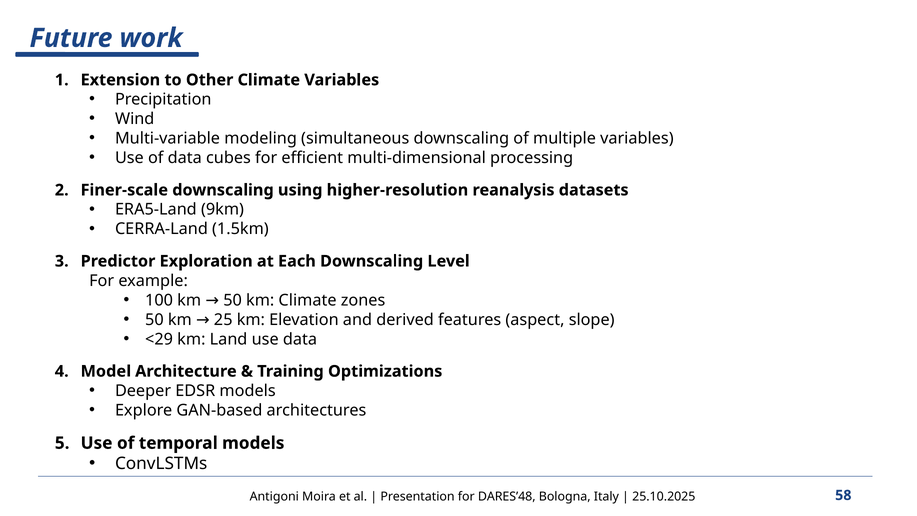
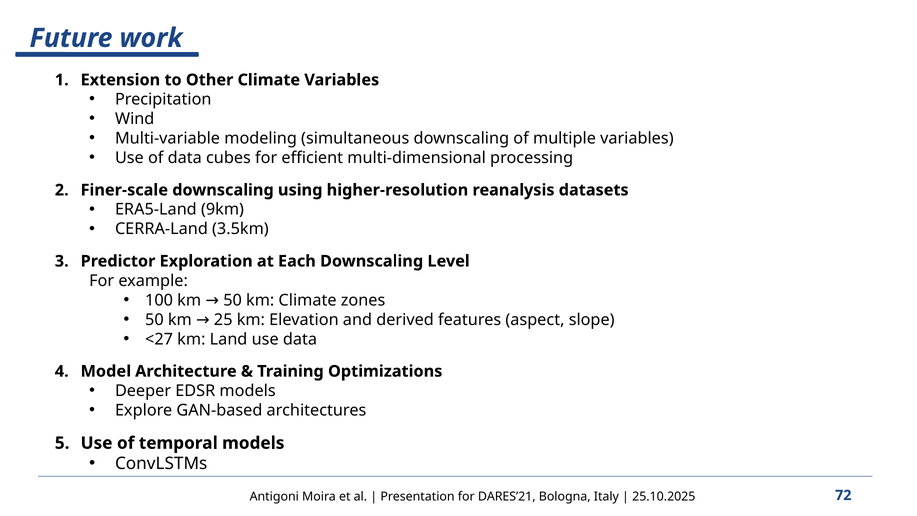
1.5km: 1.5km -> 3.5km (240, 229)
<29: <29 -> <27 (159, 339)
DARES’48: DARES’48 -> DARES’21 (507, 497)
58: 58 -> 72 (843, 495)
